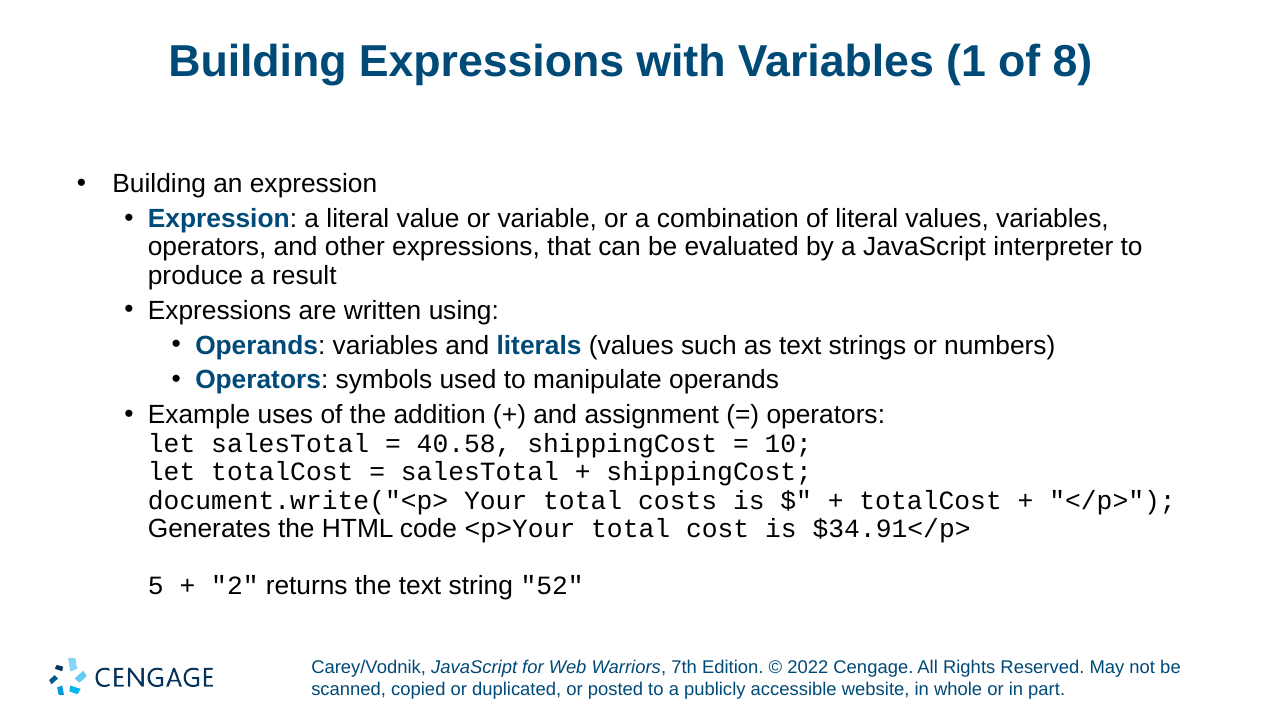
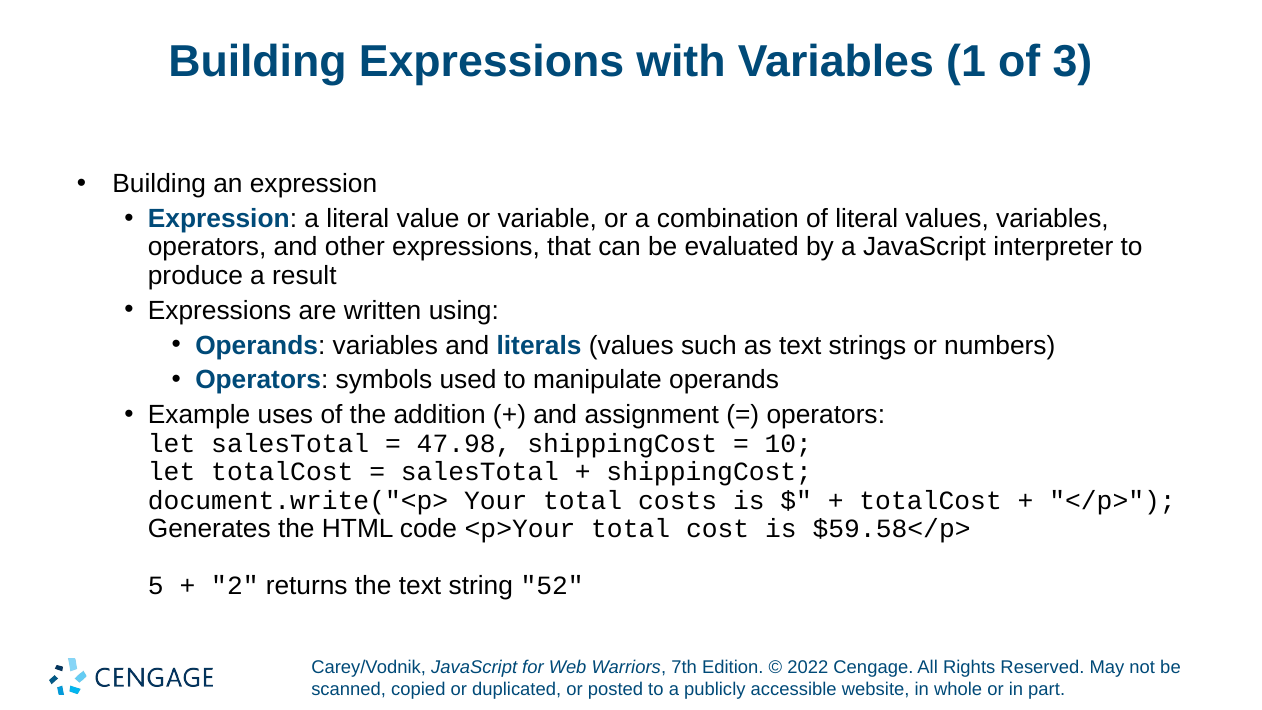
8: 8 -> 3 (1072, 62)
40.58: 40.58 -> 47.98 (464, 444)
$34.91</p>: $34.91</p> -> $59.58</p> (892, 529)
